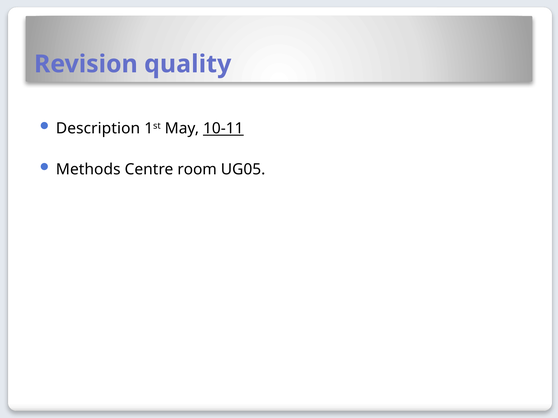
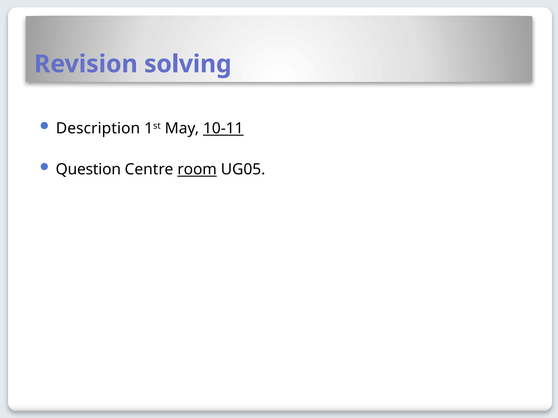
quality: quality -> solving (188, 64)
Methods: Methods -> Question (88, 170)
room underline: none -> present (197, 170)
